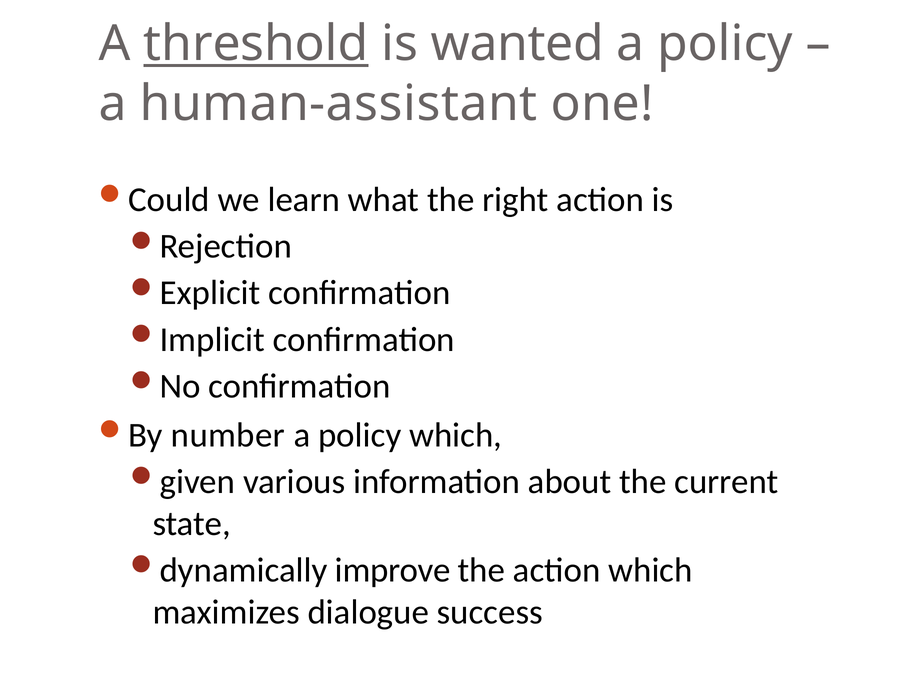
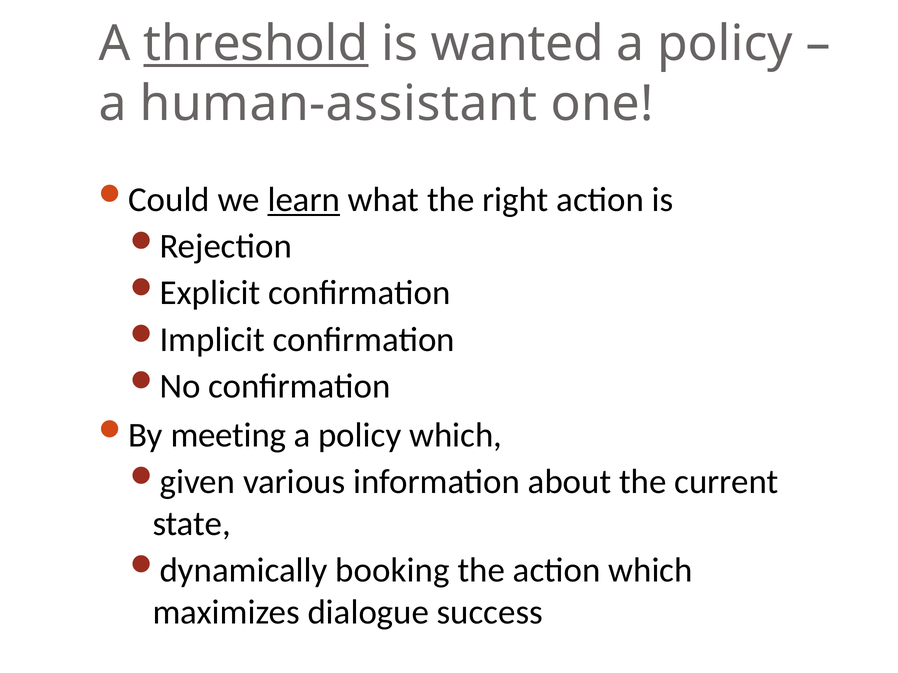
learn underline: none -> present (304, 200)
number: number -> meeting (228, 435)
improve: improve -> booking (393, 571)
